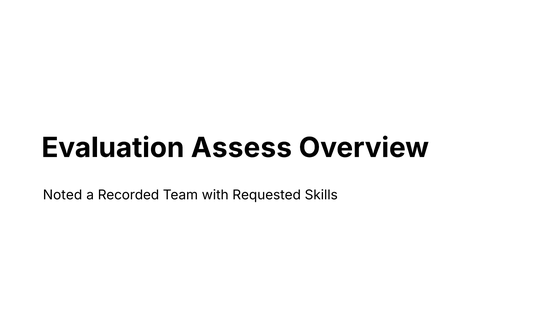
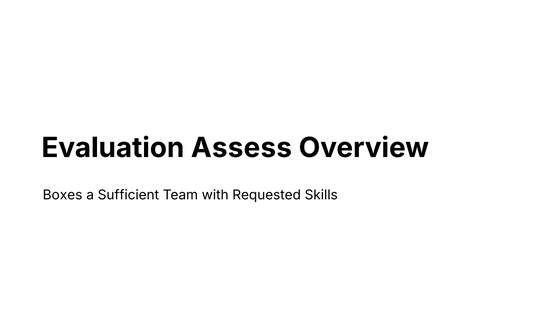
Noted: Noted -> Boxes (63, 195)
Recorded: Recorded -> Sufficient (128, 195)
